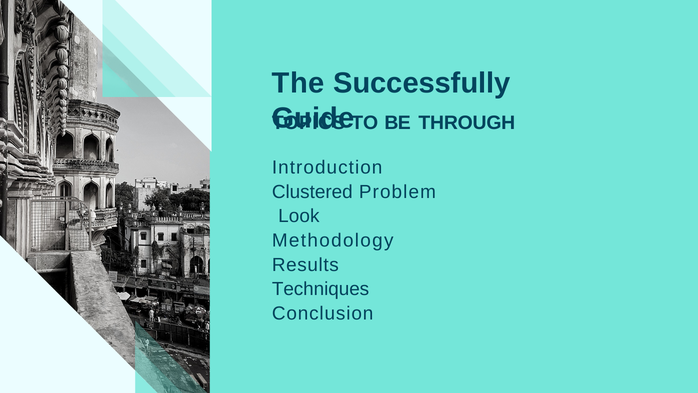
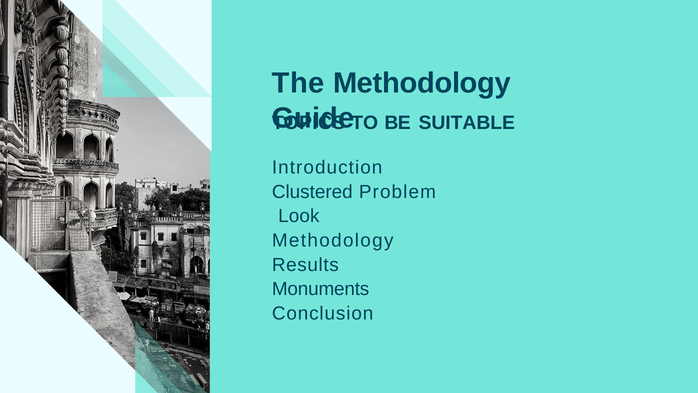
The Successfully: Successfully -> Methodology (422, 83)
THROUGH: THROUGH -> SUITABLE (467, 123)
Techniques: Techniques -> Monuments (321, 289)
